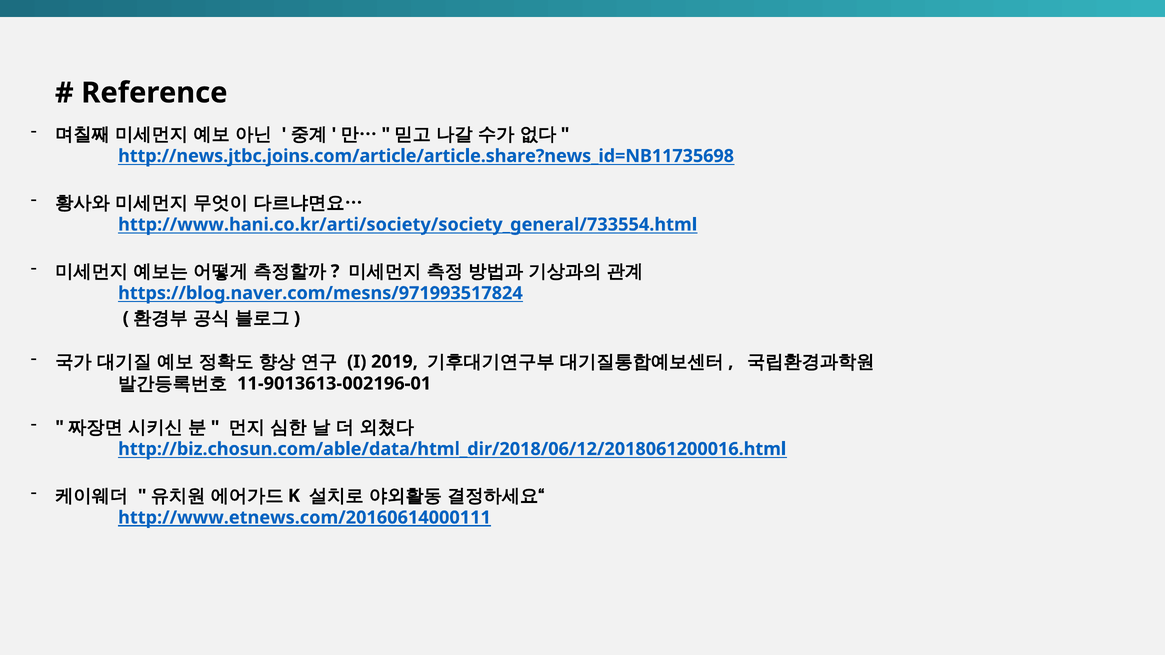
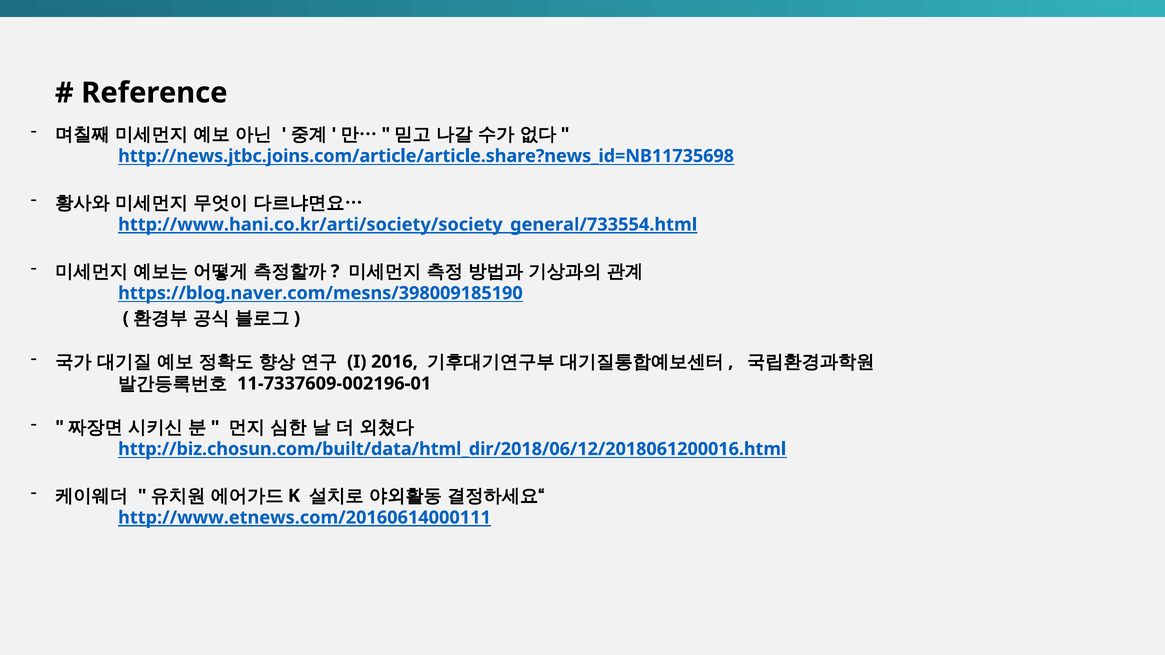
http://www.hani.co.kr/arti/society/society_general/733554.html underline: none -> present (408, 225)
https://blog.naver.com/mesns/971993517824: https://blog.naver.com/mesns/971993517824 -> https://blog.naver.com/mesns/398009185190 (320, 293)
2019: 2019 -> 2016 (394, 362)
11-9013613-002196-01: 11-9013613-002196-01 -> 11-7337609-002196-01 (334, 384)
http://biz.chosun.com/able/data/html_dir/2018/06/12/2018061200016.html: http://biz.chosun.com/able/data/html_dir/2018/06/12/2018061200016.html -> http://biz.chosun.com/built/data/html_dir/2018/06/12/2018061200016.html (452, 449)
